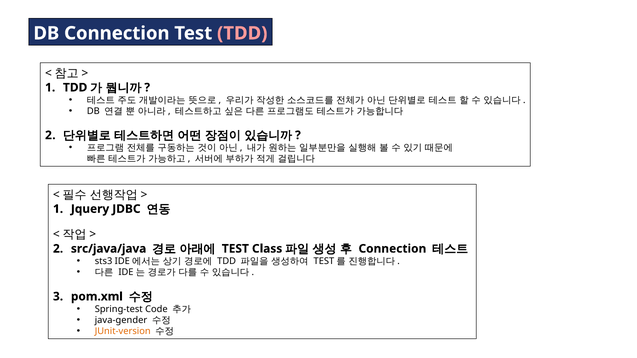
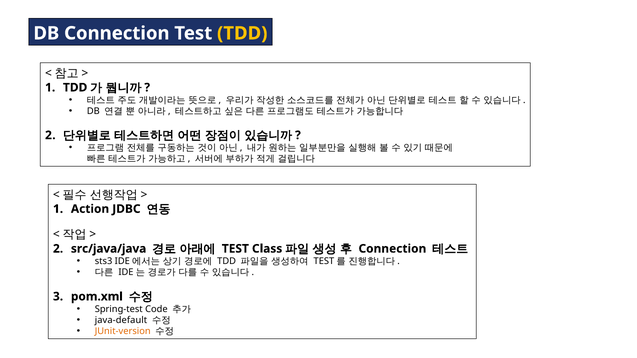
TDD colour: pink -> yellow (242, 33)
Jquery: Jquery -> Action (90, 209)
java-gender: java-gender -> java-default (121, 320)
